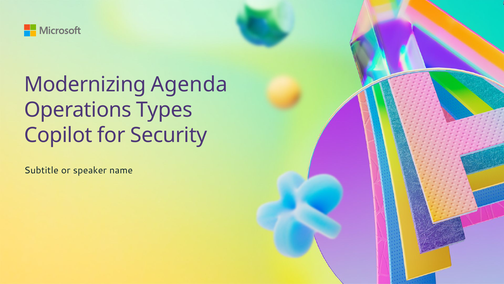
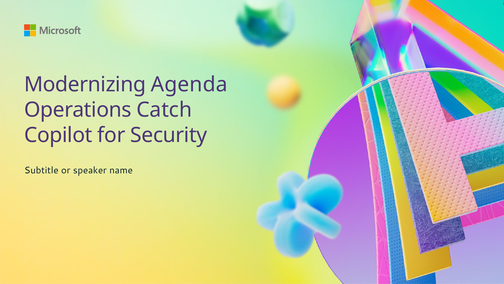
Types: Types -> Catch (164, 110)
